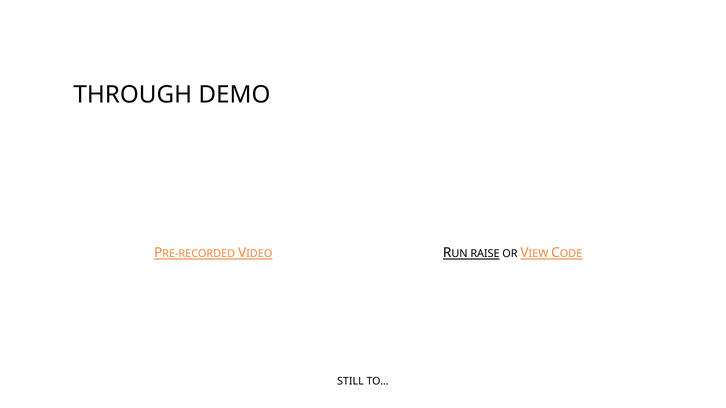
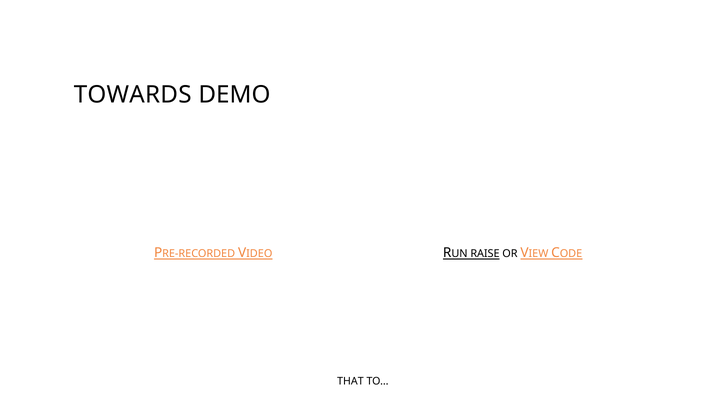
THROUGH: THROUGH -> TOWARDS (133, 95)
STILL: STILL -> THAT (350, 382)
